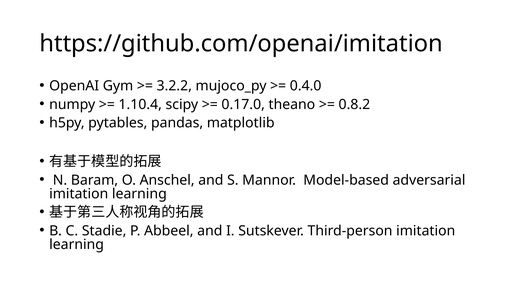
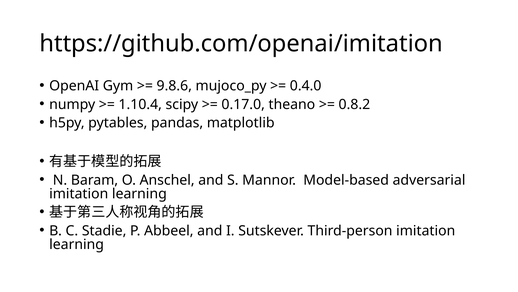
3.2.2: 3.2.2 -> 9.8.6 (174, 86)
